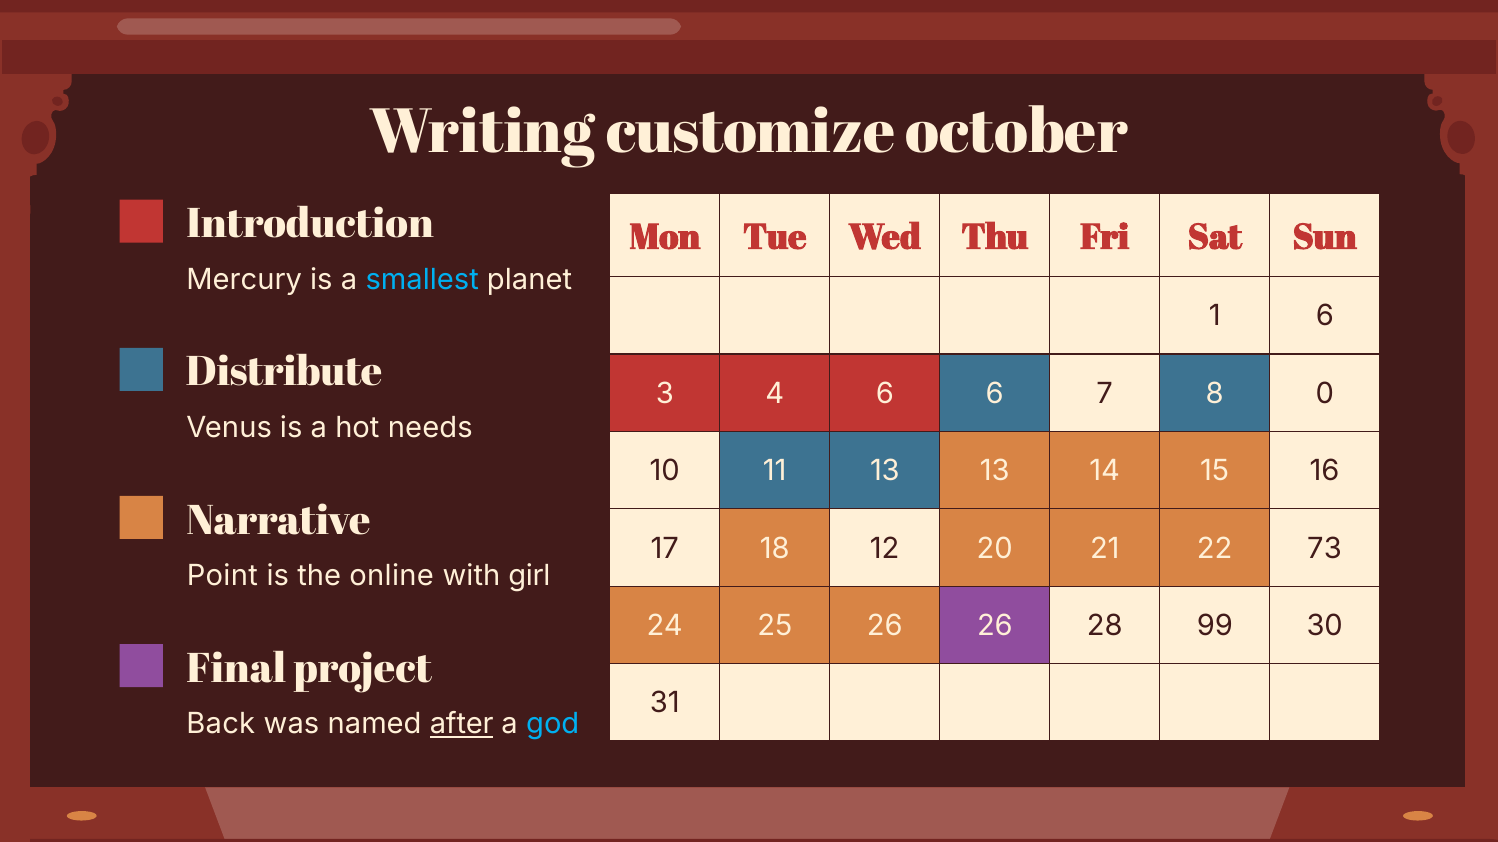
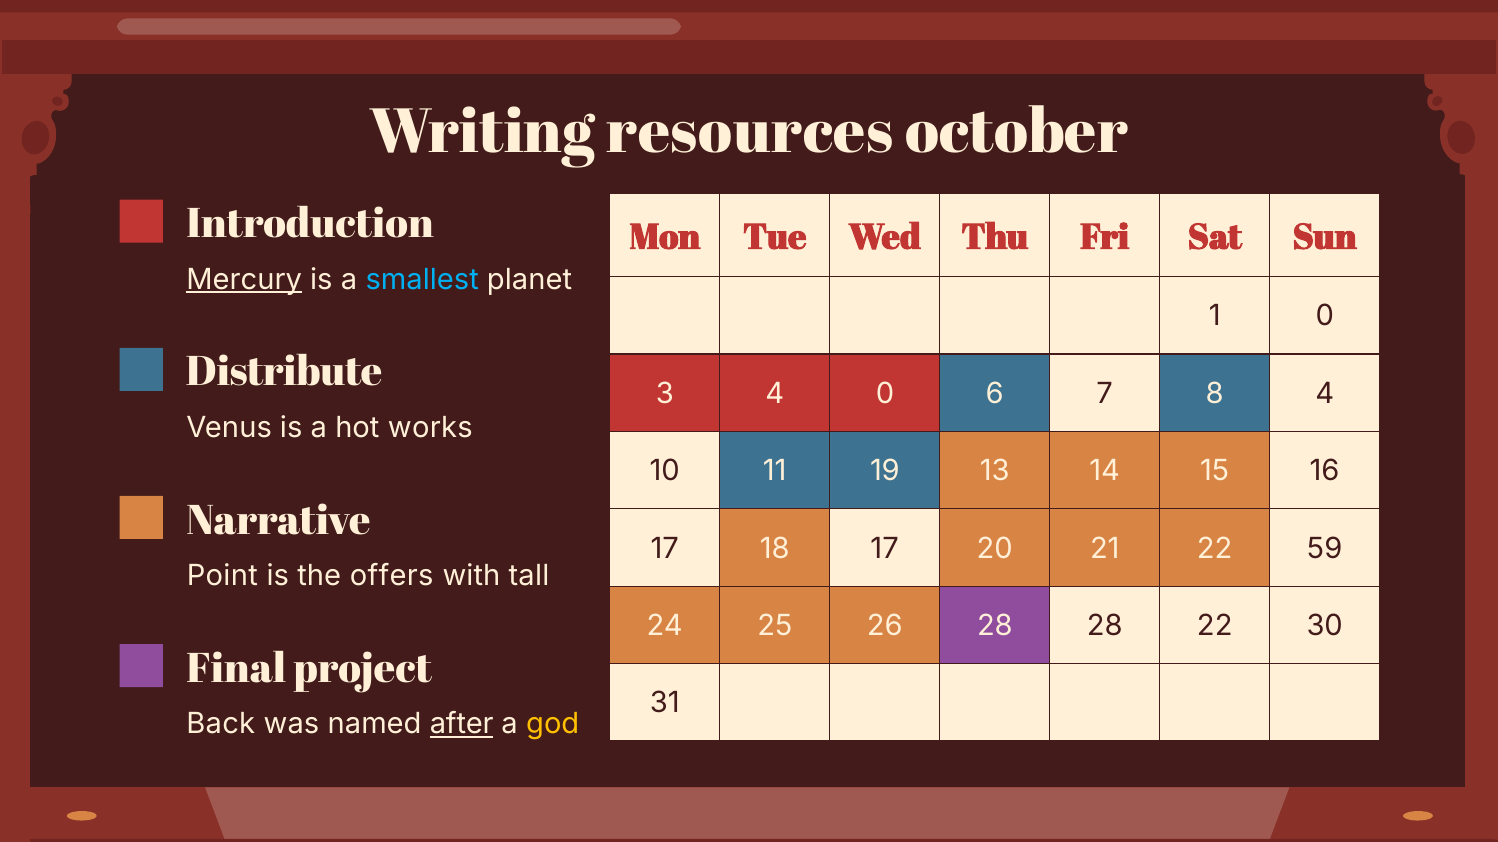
customize: customize -> resources (750, 132)
Mercury underline: none -> present (244, 280)
1 6: 6 -> 0 (1325, 316)
4 6: 6 -> 0 (885, 394)
8 0: 0 -> 4 (1325, 394)
needs: needs -> works (430, 428)
11 13: 13 -> 19 (885, 471)
18 12: 12 -> 17 (885, 549)
73: 73 -> 59 (1325, 549)
online: online -> offers (392, 576)
girl: girl -> tall (529, 576)
26 26: 26 -> 28 (995, 626)
28 99: 99 -> 22 (1215, 626)
god colour: light blue -> yellow (553, 725)
